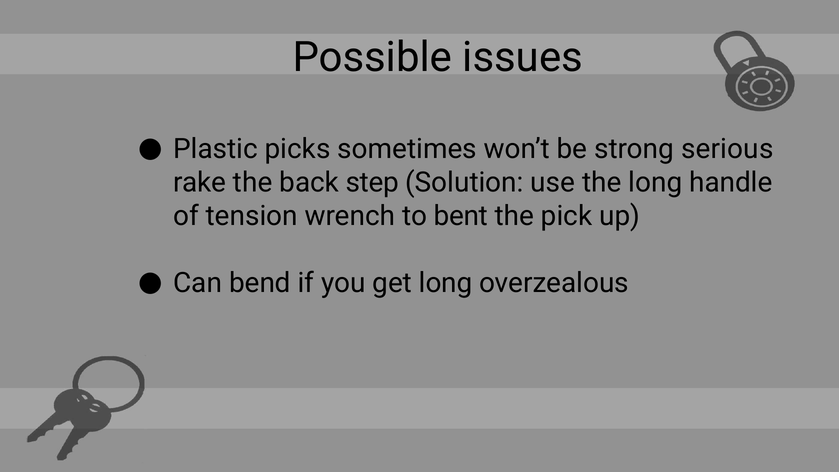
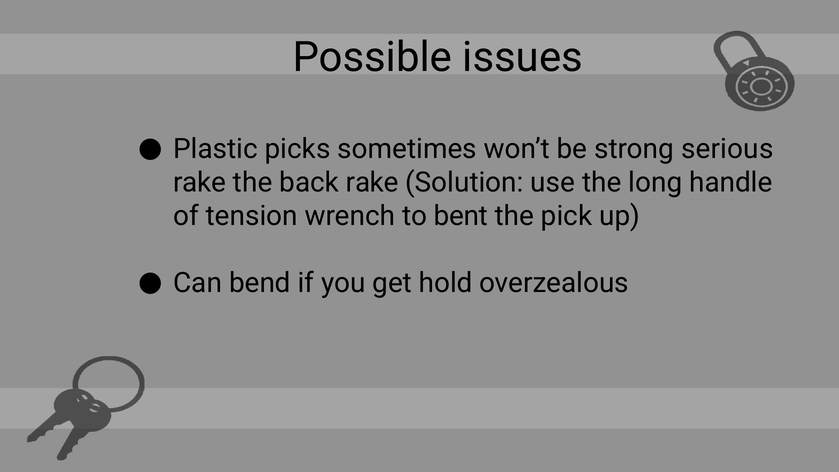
back step: step -> rake (372, 182)
get long: long -> hold (446, 283)
